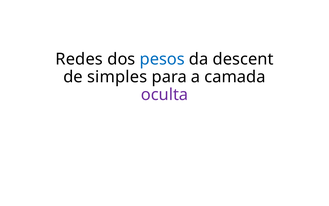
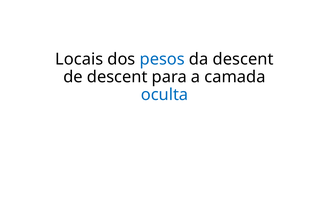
Redes: Redes -> Locais (79, 59)
de simples: simples -> descent (117, 77)
oculta colour: purple -> blue (165, 95)
